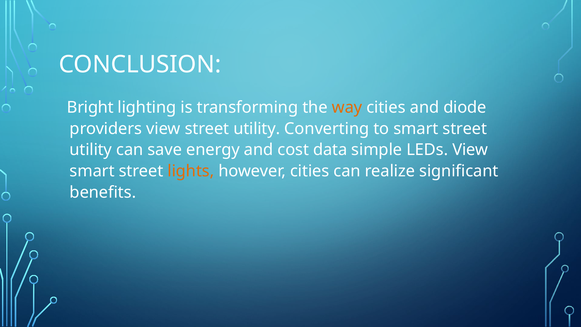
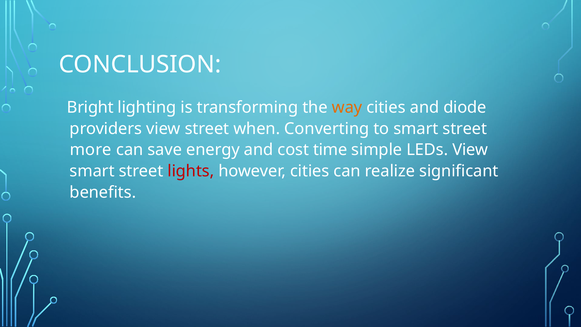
view street utility: utility -> when (257, 129)
utility: utility -> more (91, 150)
data: data -> time (330, 150)
lights colour: orange -> red (191, 171)
